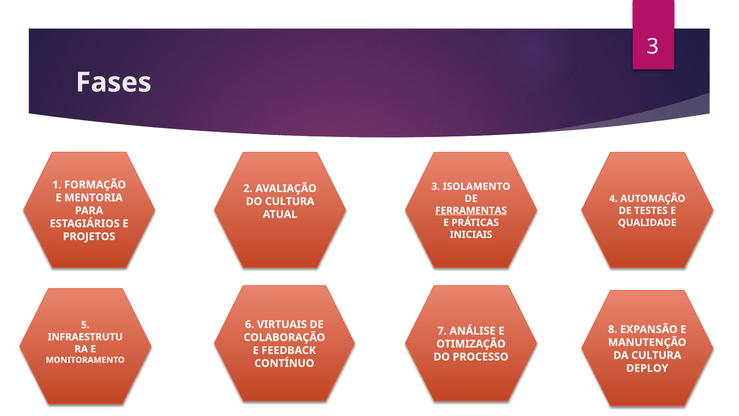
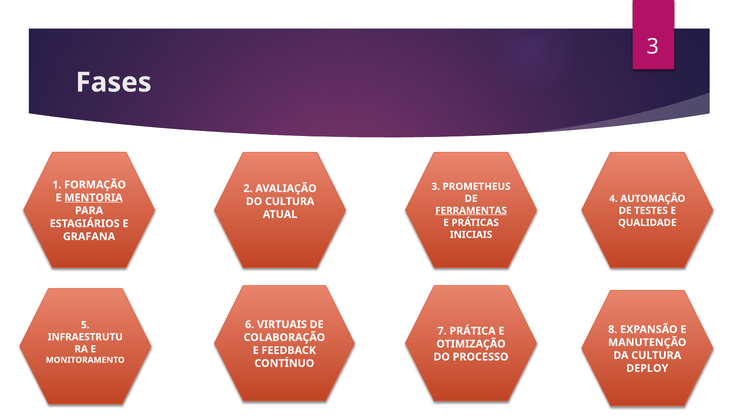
ISOLAMENTO: ISOLAMENTO -> PROMETHEUS (477, 186)
MENTORIA underline: none -> present (94, 198)
PROJETOS: PROJETOS -> GRAFANA (89, 236)
ANÁLISE: ANÁLISE -> PRÁTICA (473, 331)
